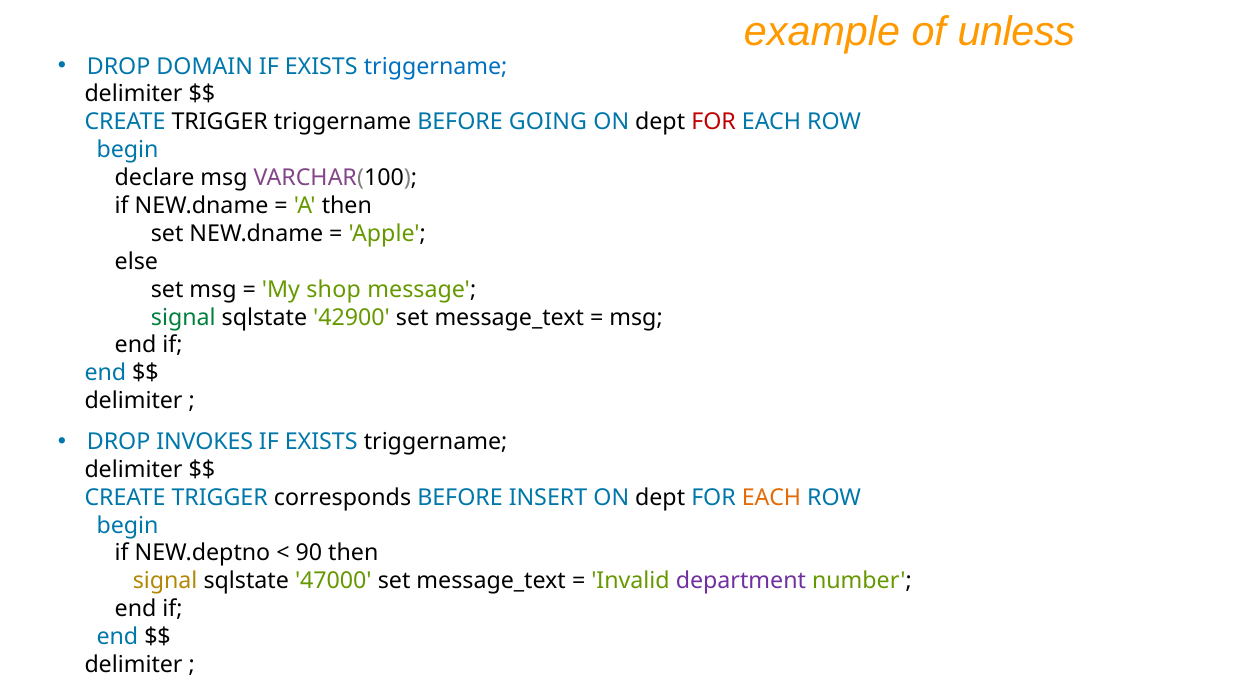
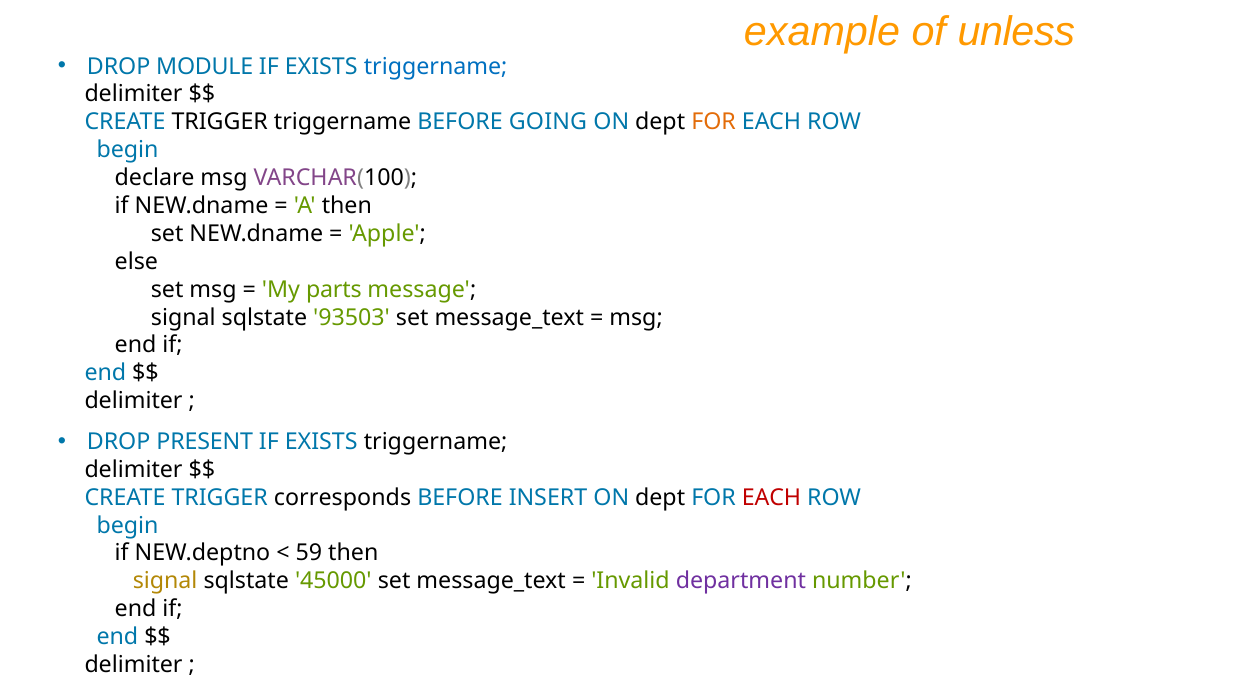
DOMAIN: DOMAIN -> MODULE (205, 66)
FOR colour: red -> orange (714, 122)
shop: shop -> parts (334, 289)
signal colour: green -> black (183, 317)
42900: 42900 -> 93503 (351, 317)
INVOKES: INVOKES -> PRESENT (205, 442)
EACH colour: orange -> red (772, 497)
90: 90 -> 59 (309, 553)
47000: 47000 -> 45000 (333, 581)
